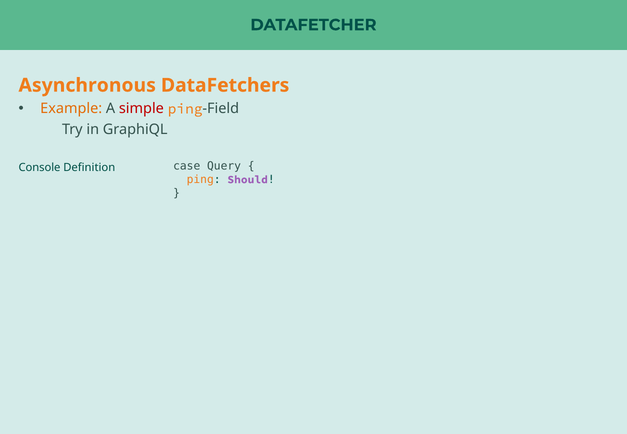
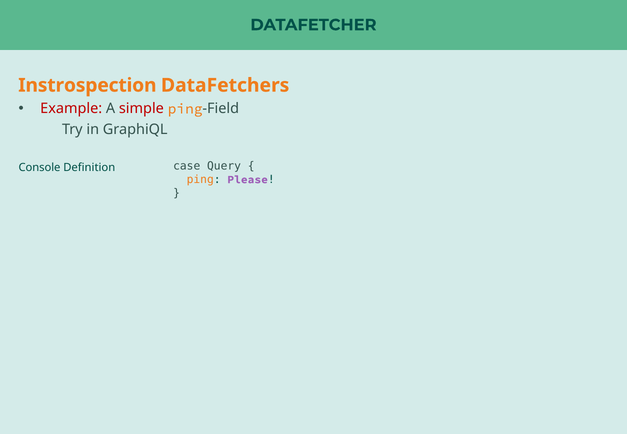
Asynchronous: Asynchronous -> Instrospection (87, 85)
Example colour: orange -> red (71, 109)
Should: Should -> Please (248, 180)
